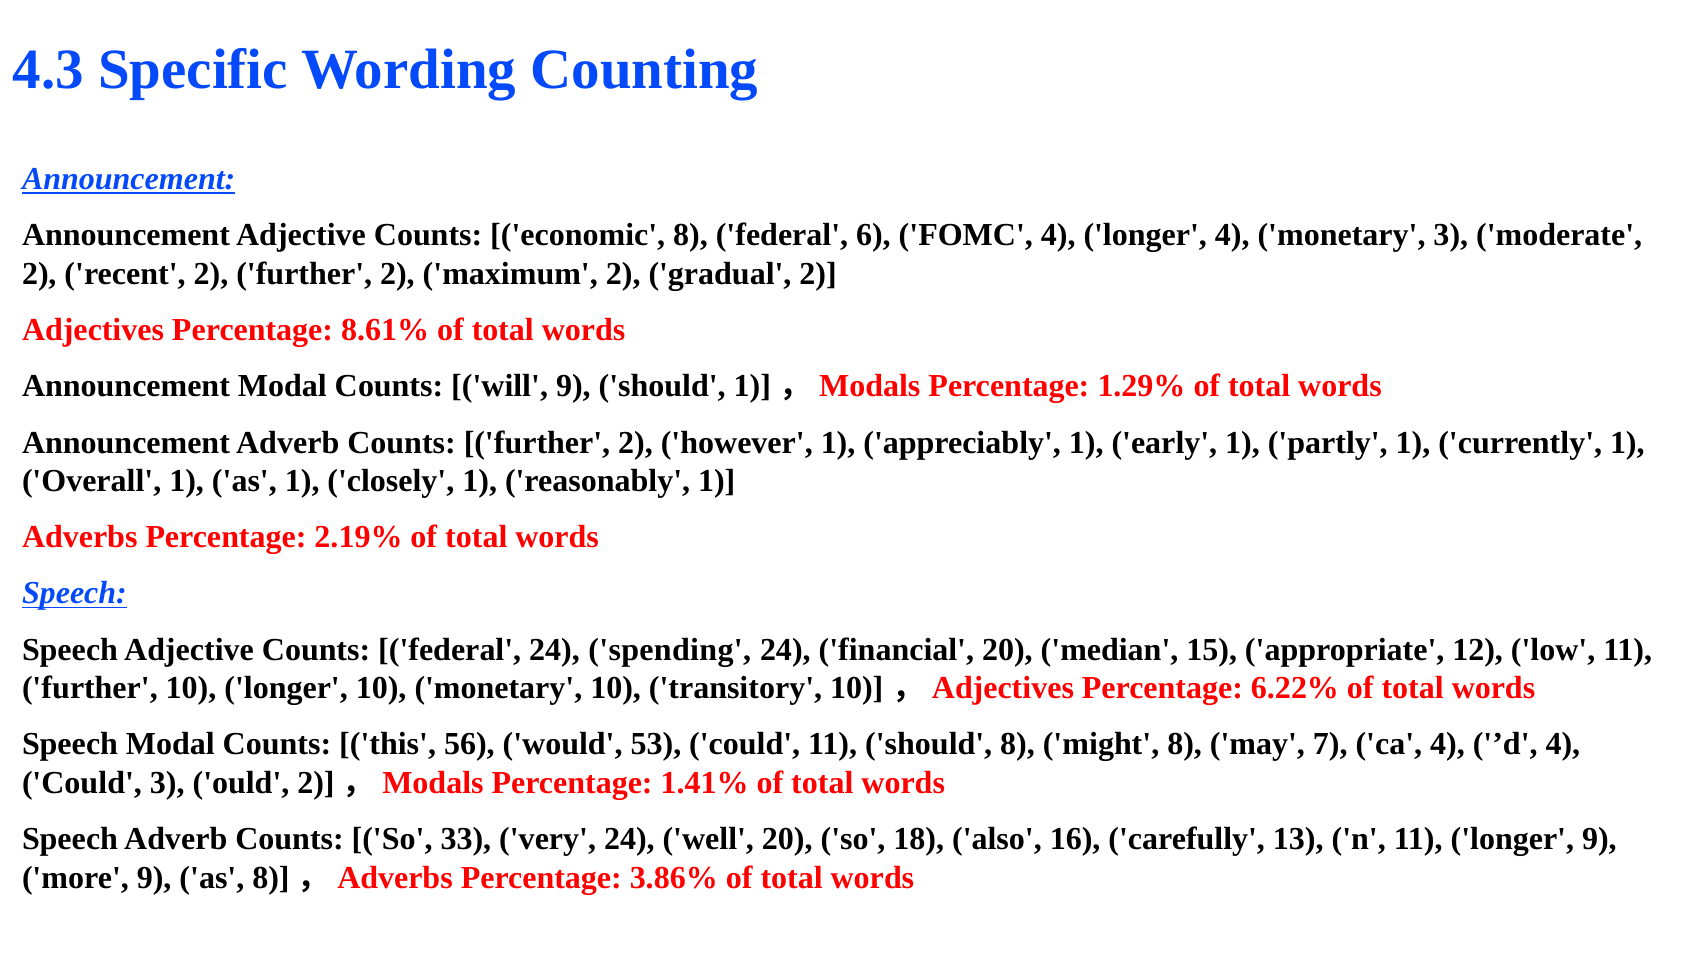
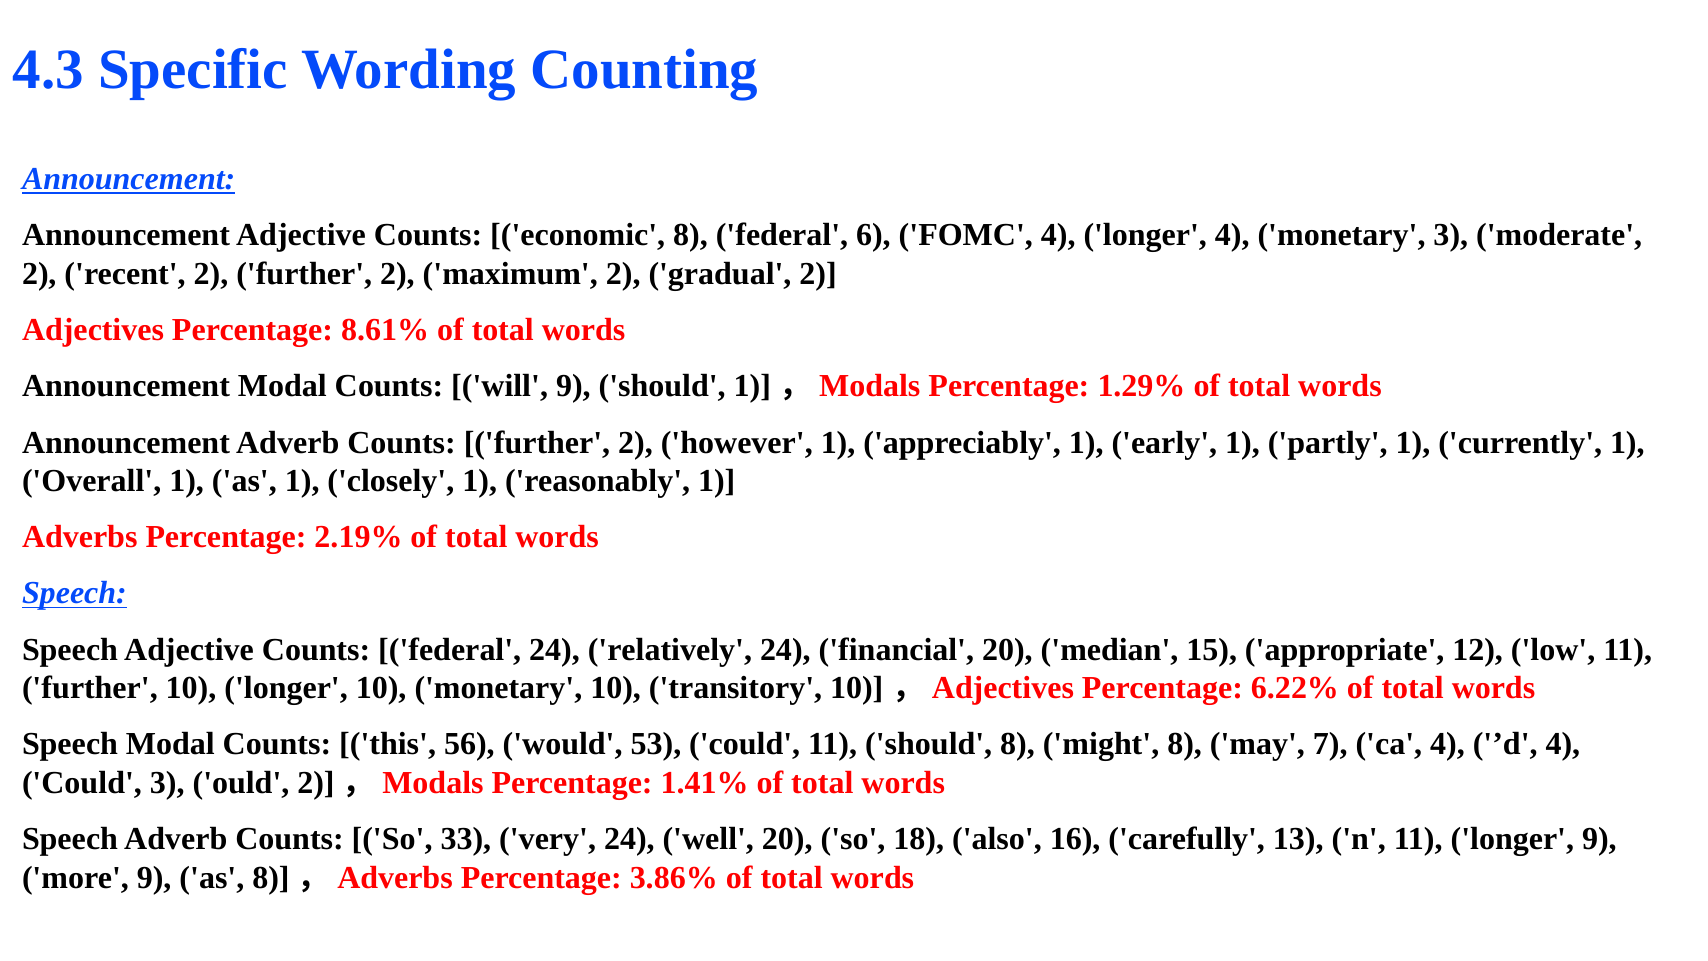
spending: spending -> relatively (670, 649)
